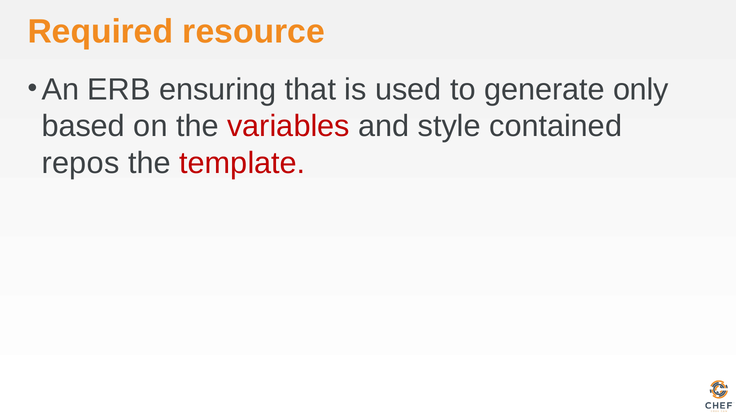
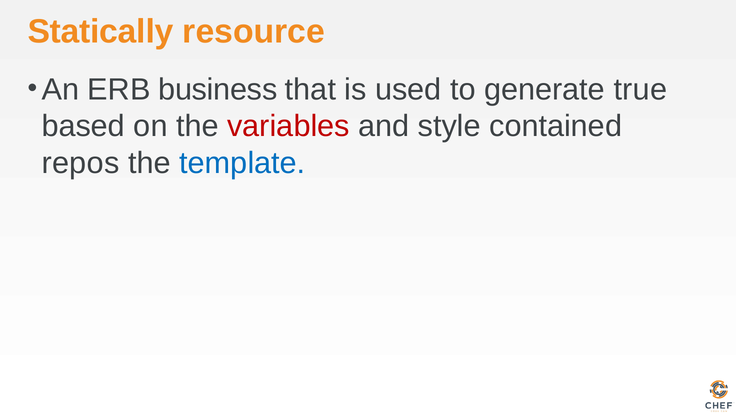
Required: Required -> Statically (100, 32)
ensuring: ensuring -> business (218, 90)
only: only -> true (641, 90)
template colour: red -> blue (242, 163)
